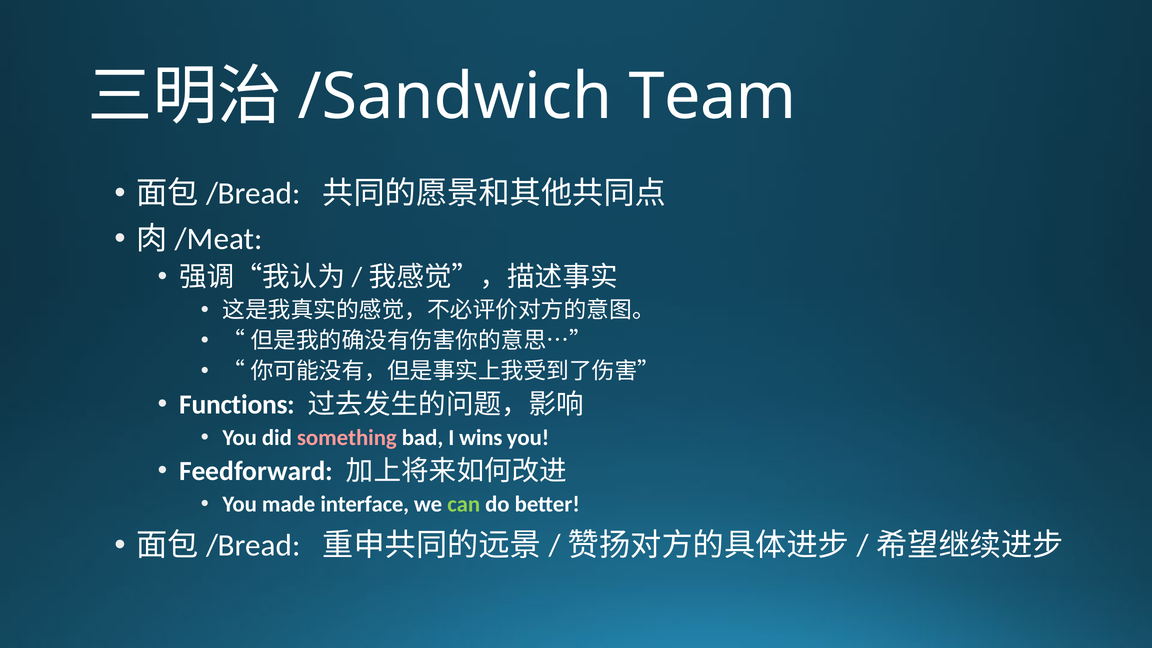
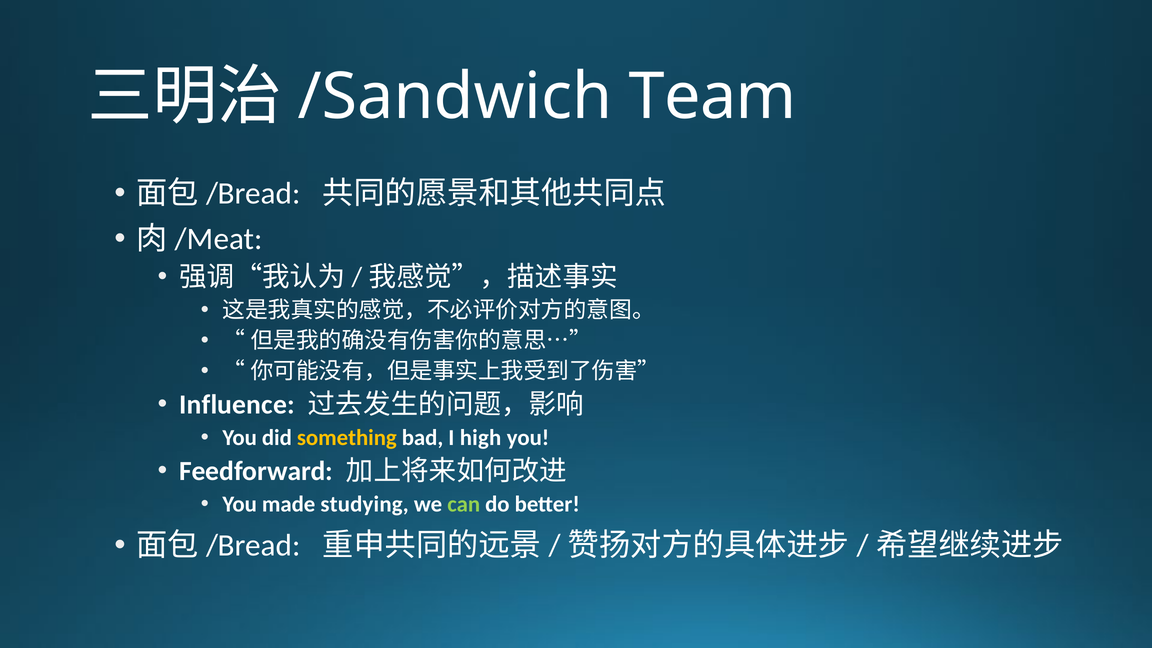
Functions: Functions -> Influence (237, 405)
something colour: pink -> yellow (347, 438)
wins: wins -> high (481, 438)
interface: interface -> studying (365, 504)
